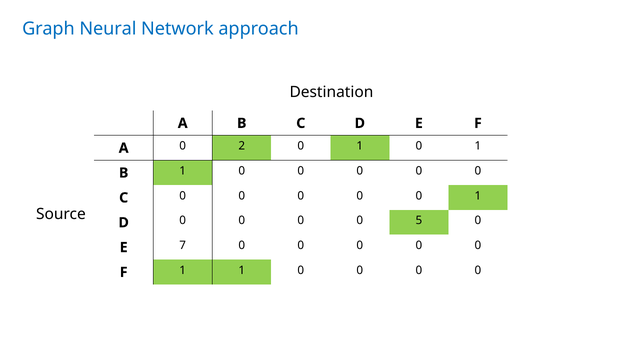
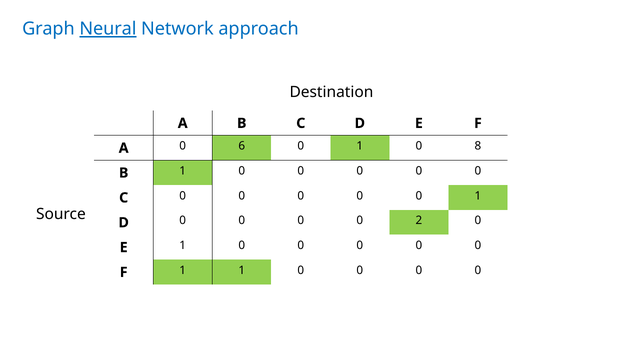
Neural underline: none -> present (108, 29)
2: 2 -> 6 (242, 146)
1 0 1: 1 -> 8 (478, 146)
5: 5 -> 2 (419, 220)
E 7: 7 -> 1 (183, 245)
